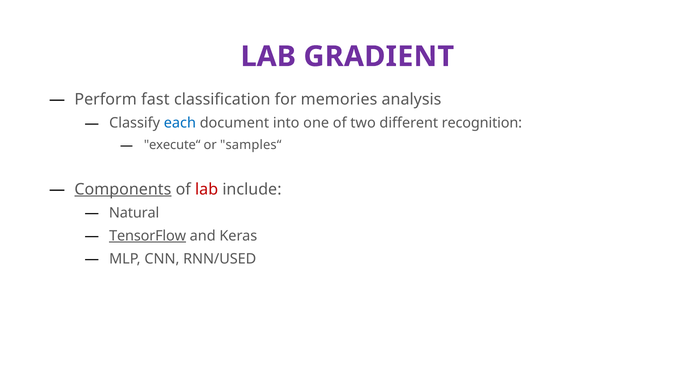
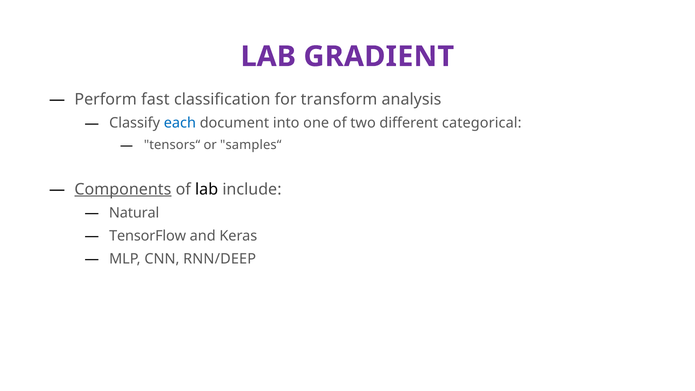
memories: memories -> transform (339, 99)
recognition: recognition -> categorical (482, 123)
execute“: execute“ -> tensors“ (172, 145)
lab colour: red -> black (207, 189)
TensorFlow underline: present -> none (148, 236)
RNN/USED: RNN/USED -> RNN/DEEP (220, 259)
